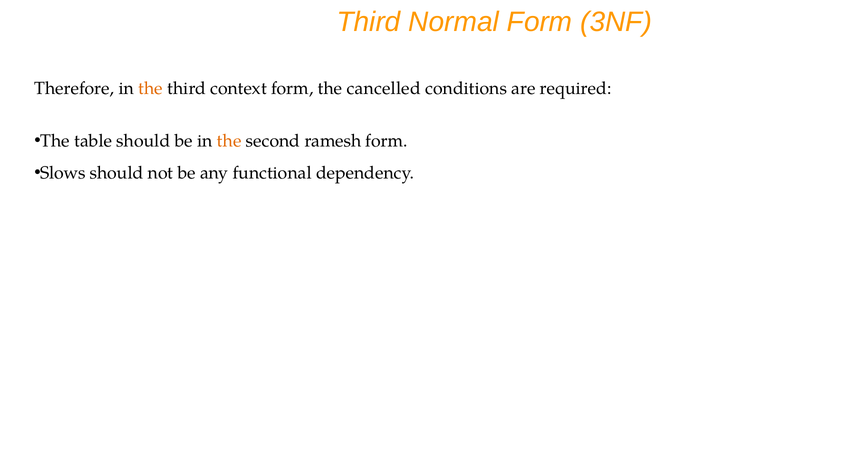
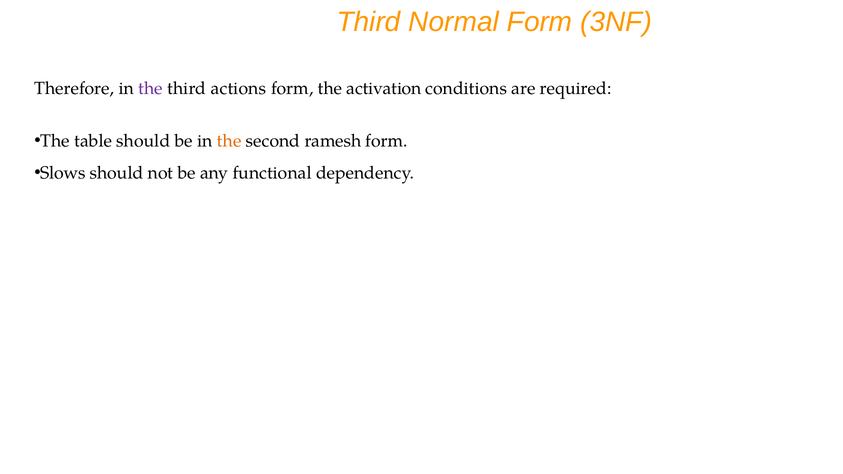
the colour: orange -> purple (150, 89)
context: context -> actions (238, 89)
cancelled: cancelled -> activation (384, 89)
